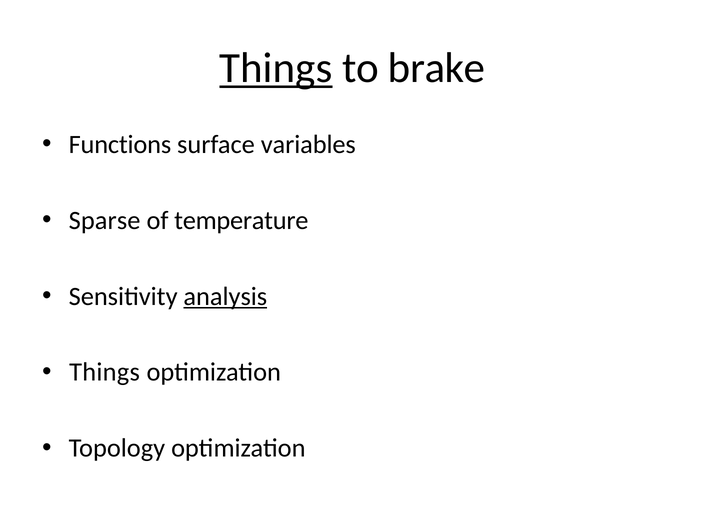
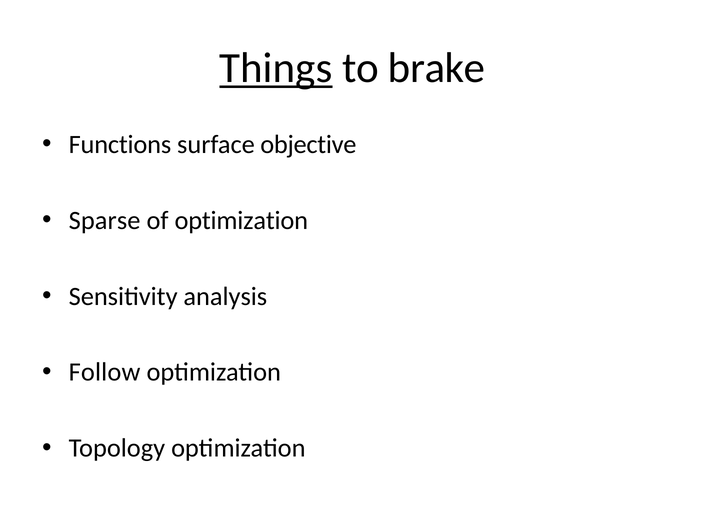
variables: variables -> objective (308, 144)
of temperature: temperature -> optimization (241, 220)
analysis underline: present -> none (225, 296)
Things: Things -> Follow (105, 372)
